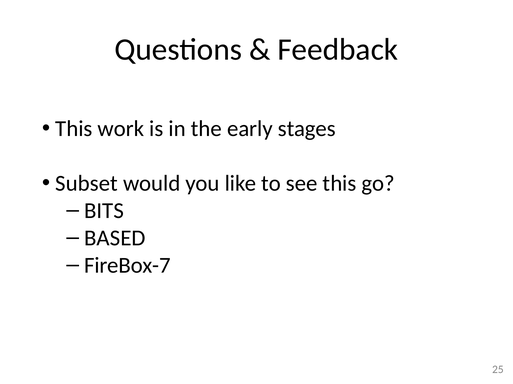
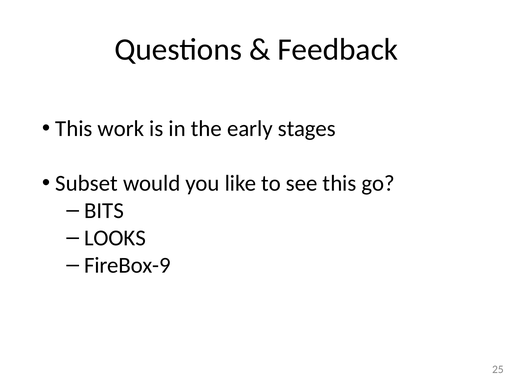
BASED: BASED -> LOOKS (115, 238)
FireBox-7: FireBox-7 -> FireBox-9 (127, 266)
